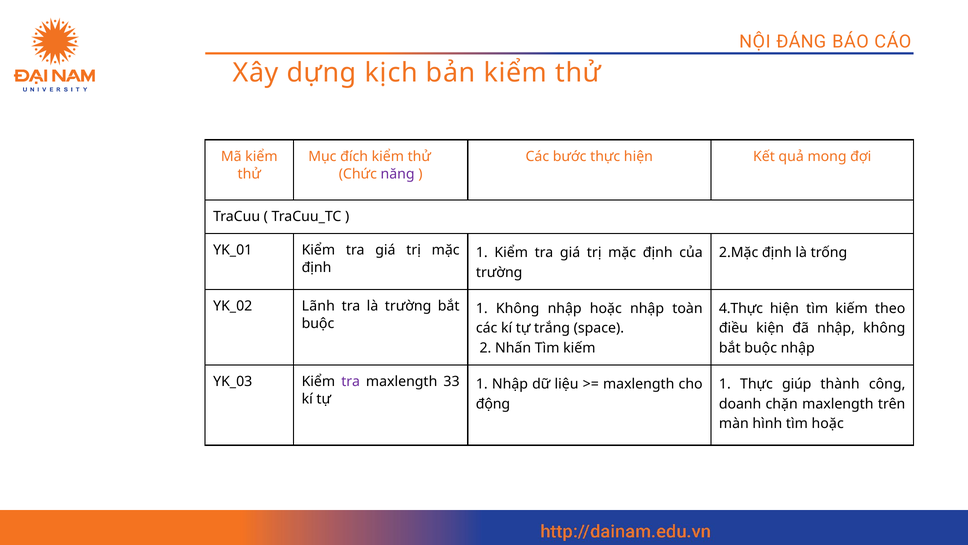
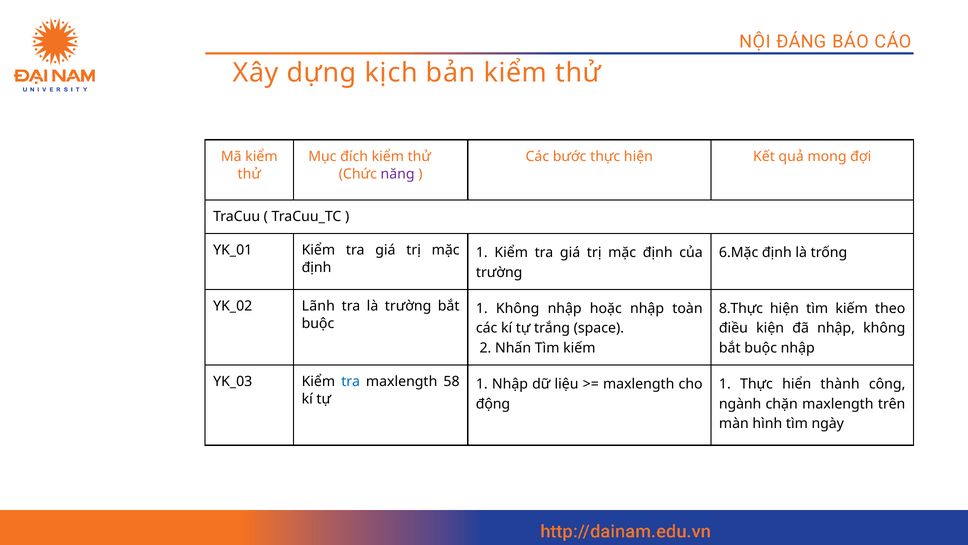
2.Mặc: 2.Mặc -> 6.Mặc (739, 252)
4.Thực: 4.Thực -> 8.Thực (741, 308)
tra colour: purple -> blue (351, 381)
33: 33 -> 58 (452, 381)
giúp: giúp -> hiển (797, 384)
doanh: doanh -> ngành (740, 404)
tìm hoặc: hoặc -> ngày (828, 423)
